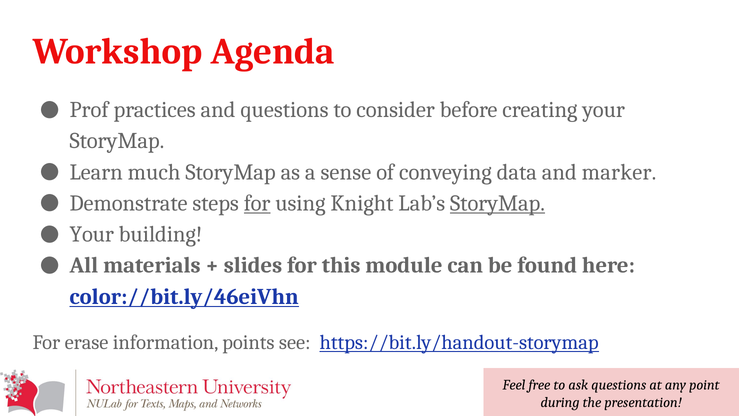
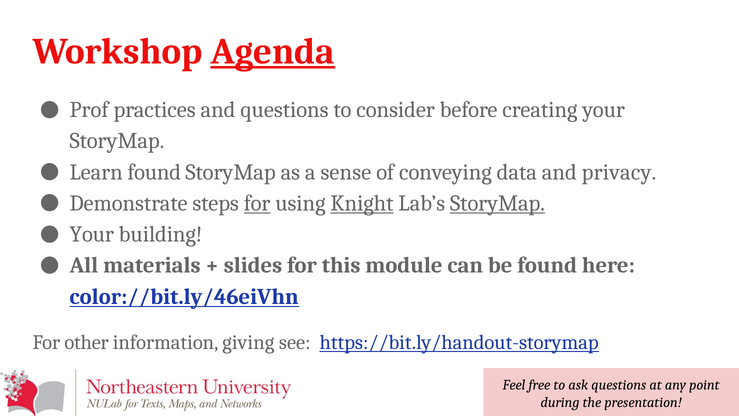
Agenda underline: none -> present (273, 51)
Learn much: much -> found (154, 172)
marker: marker -> privacy (619, 172)
Knight underline: none -> present (362, 203)
erase: erase -> other (87, 342)
points: points -> giving (248, 342)
